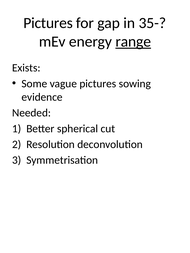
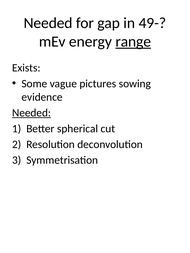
Pictures: Pictures -> Needed (48, 23)
35-: 35- -> 49- (152, 23)
Needed underline: none -> present (31, 113)
